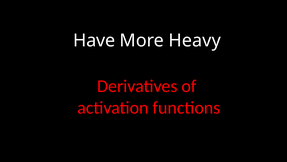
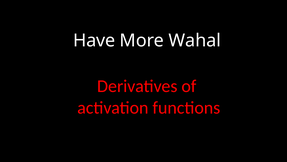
Heavy: Heavy -> Wahal (195, 40)
